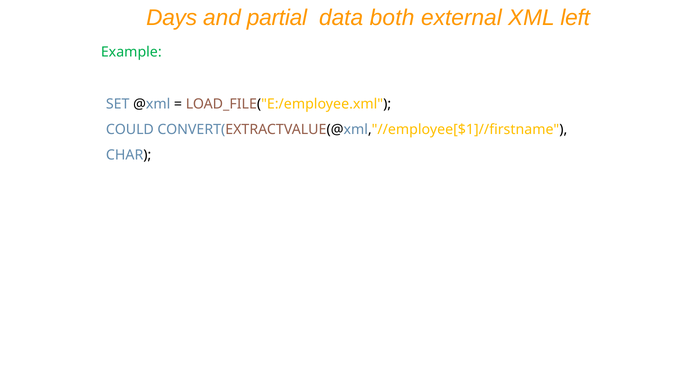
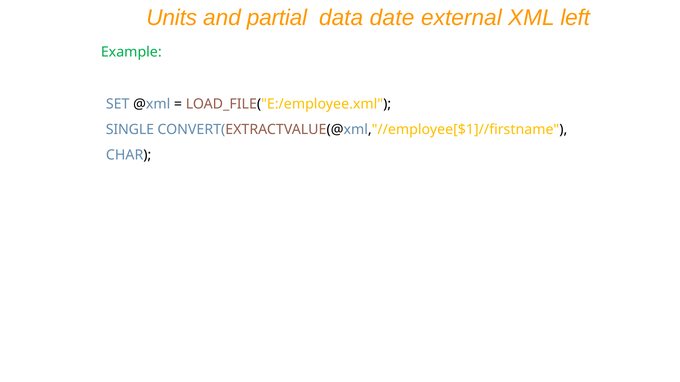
Days: Days -> Units (172, 18)
both: both -> date (392, 18)
COULD: COULD -> SINGLE (130, 130)
